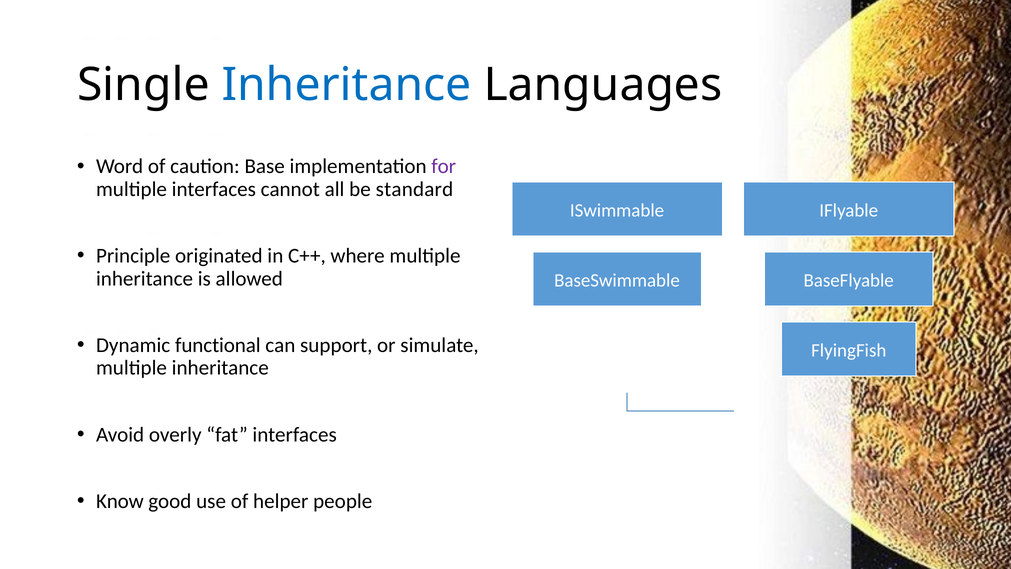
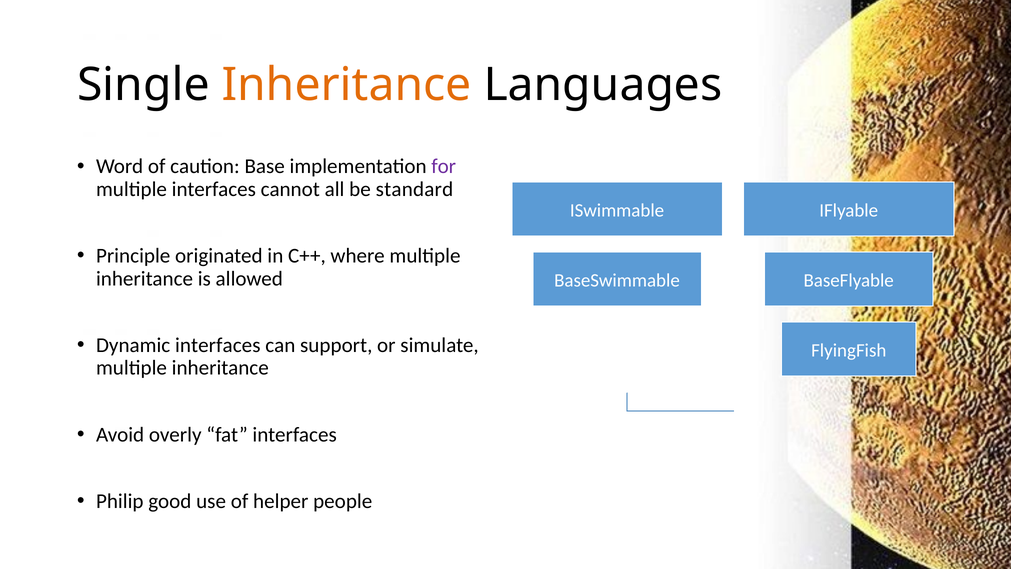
Inheritance colour: blue -> orange (347, 85)
Dynamic functional: functional -> interfaces (218, 345)
Know: Know -> Philip (120, 501)
